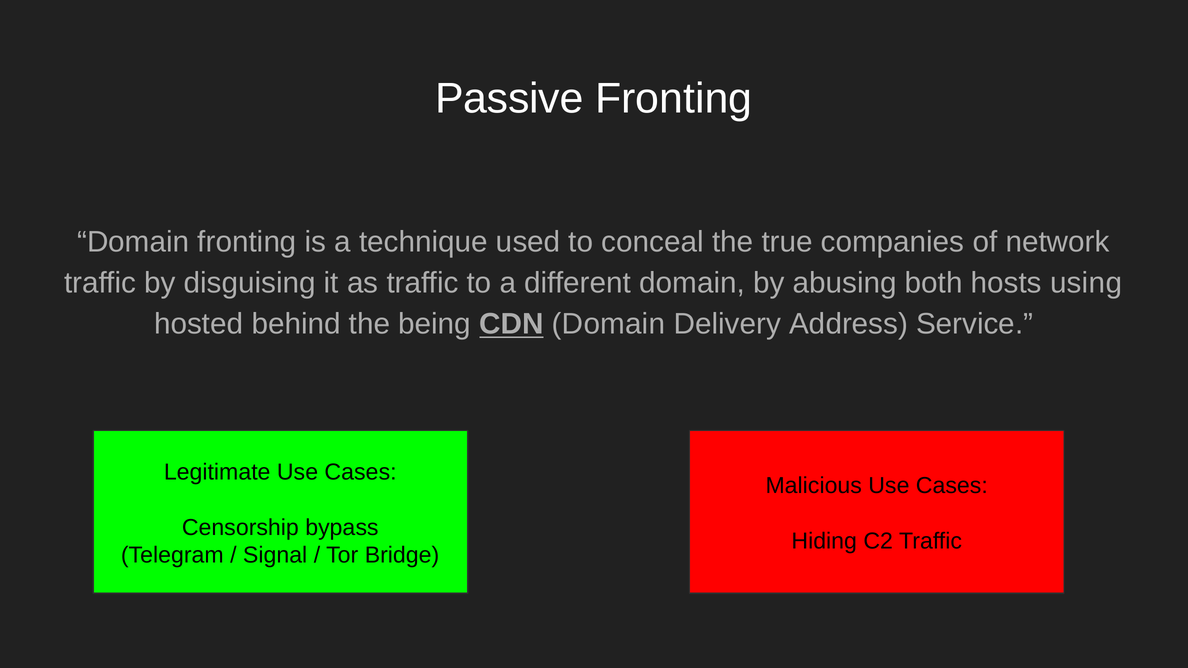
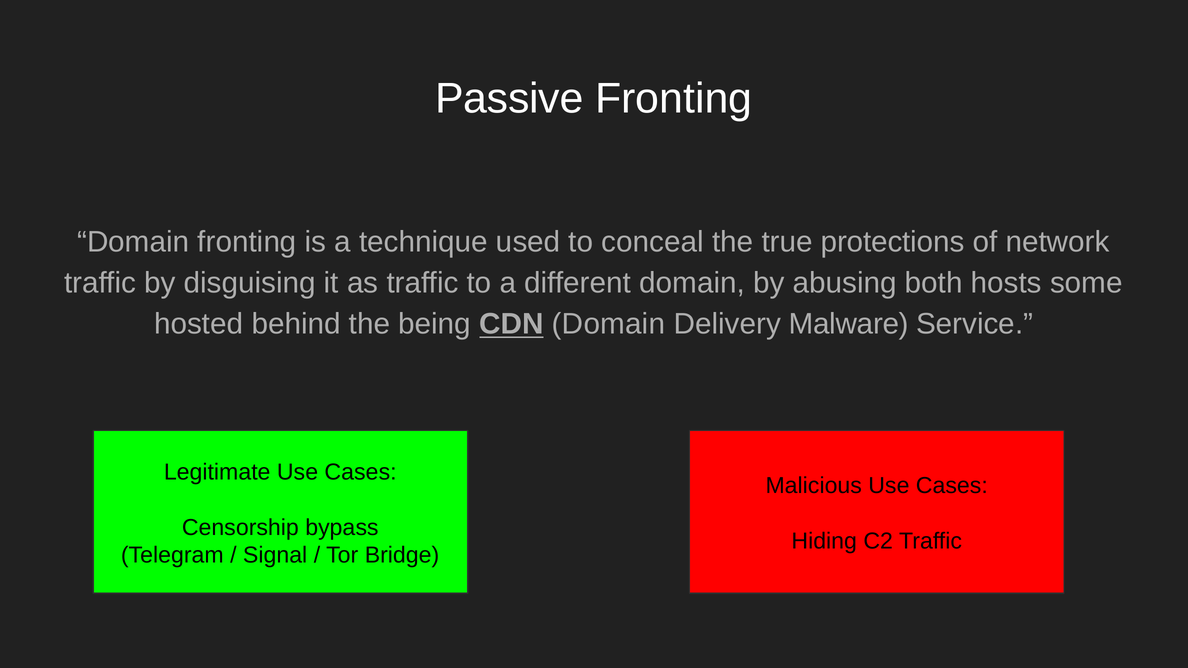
companies: companies -> protections (893, 242)
using: using -> some (1086, 283)
Address: Address -> Malware (849, 324)
